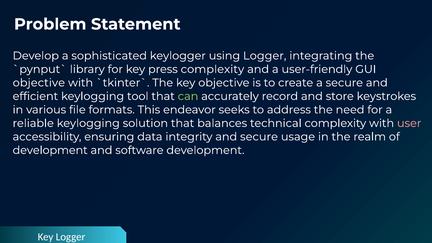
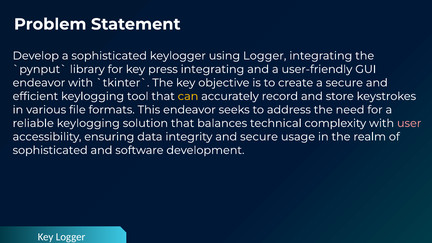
press complexity: complexity -> integrating (212, 69)
objective: objective -> endeavor (39, 83)
can colour: light green -> yellow (188, 96)
development: development -> sophisticated (50, 150)
